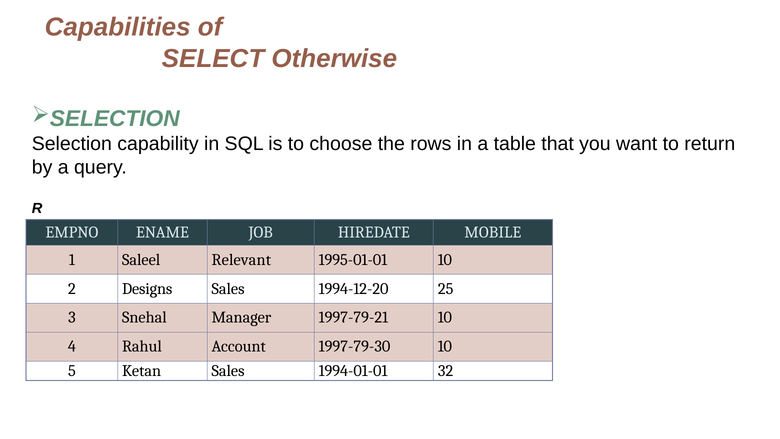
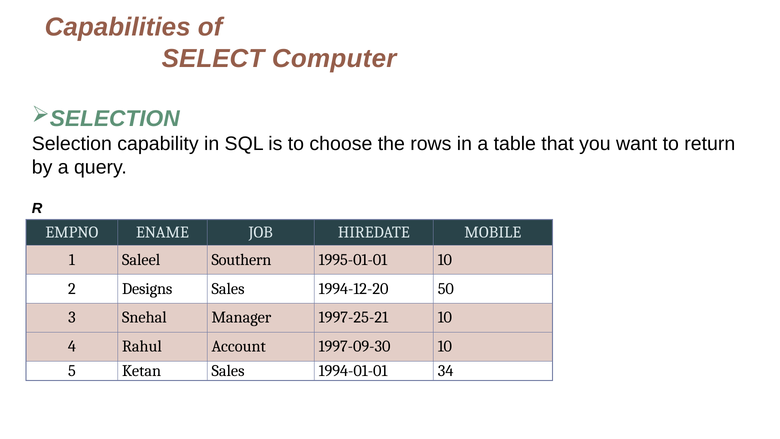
Otherwise: Otherwise -> Computer (334, 58)
Relevant: Relevant -> Southern (241, 259)
25: 25 -> 50 (446, 288)
1997-79-21: 1997-79-21 -> 1997-25-21 (353, 317)
1997-79-30: 1997-79-30 -> 1997-09-30 (355, 346)
32: 32 -> 34 (446, 371)
